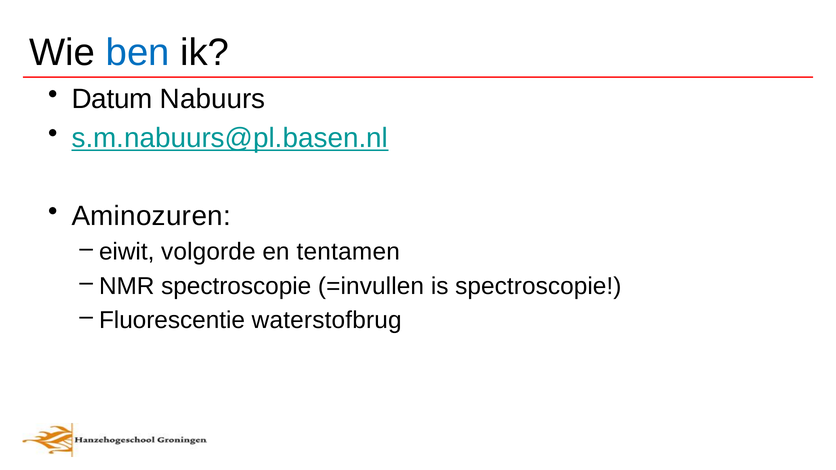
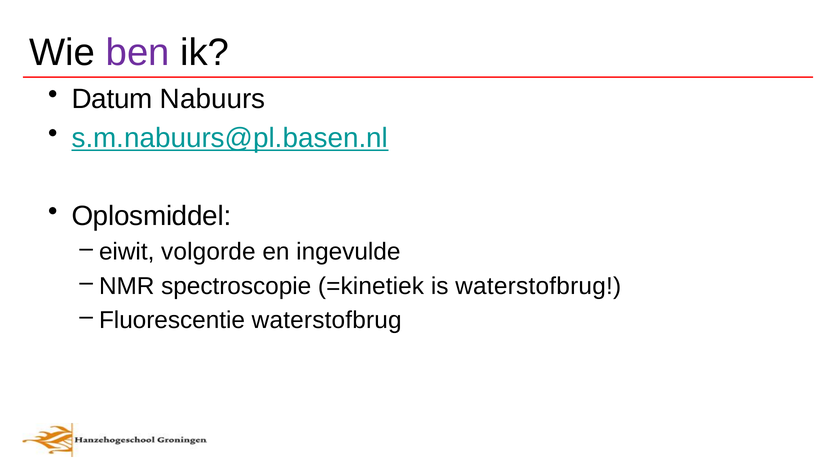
ben colour: blue -> purple (138, 53)
Aminozuren: Aminozuren -> Oplosmiddel (151, 216)
tentamen: tentamen -> ingevulde (348, 252)
=invullen: =invullen -> =kinetiek (371, 286)
is spectroscopie: spectroscopie -> waterstofbrug (538, 286)
